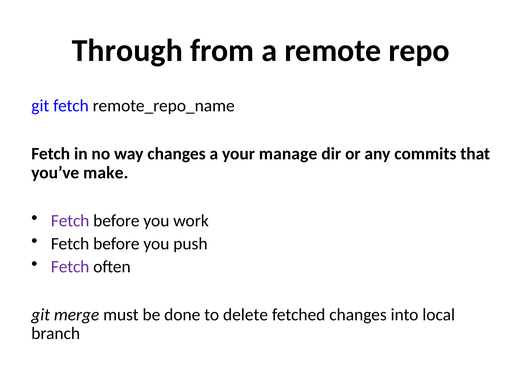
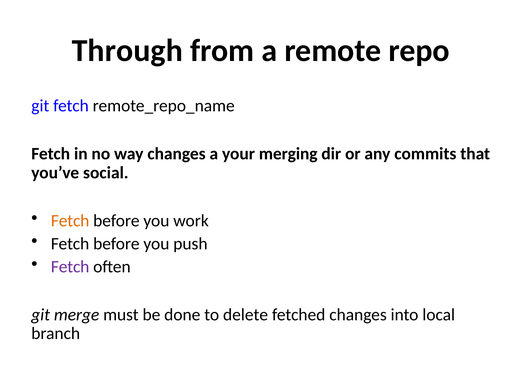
manage: manage -> merging (288, 154)
make: make -> social (106, 172)
Fetch colour: purple -> orange (70, 220)
